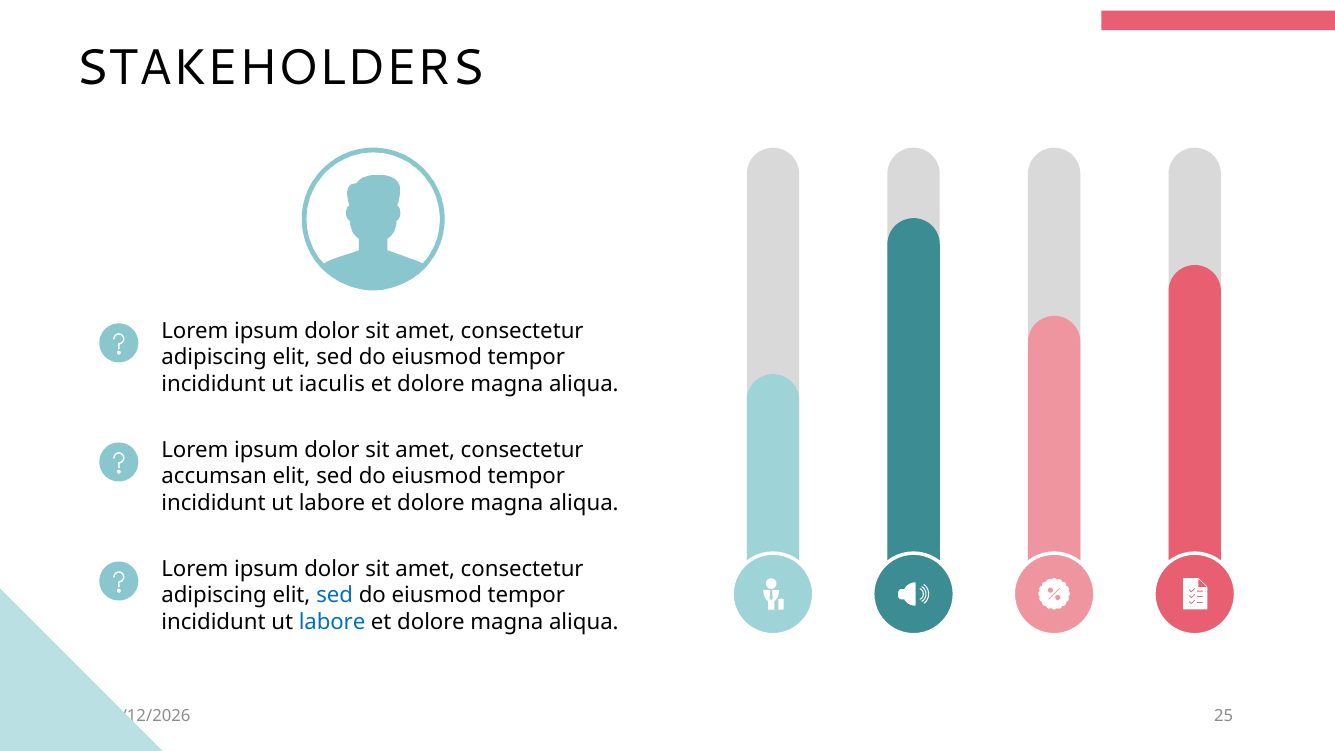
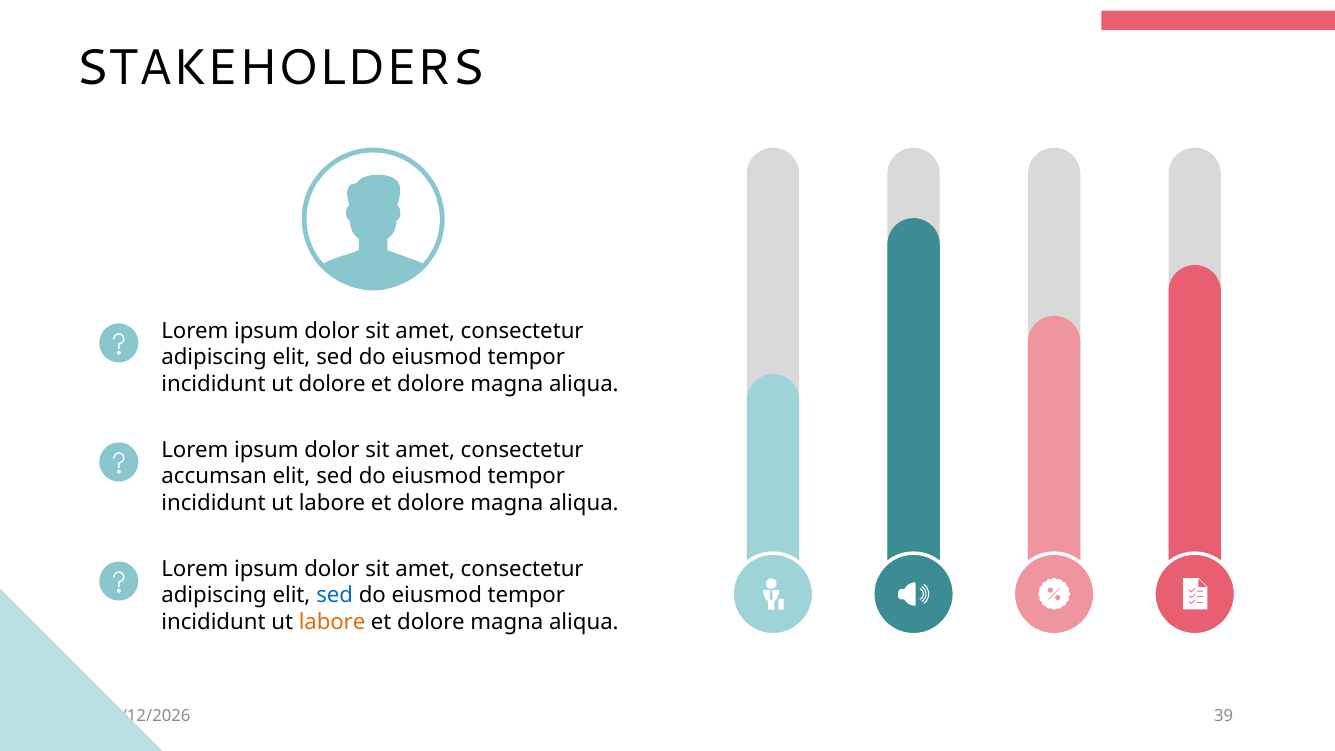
ut iaculis: iaculis -> dolore (332, 384)
labore colour: blue -> orange (332, 622)
25: 25 -> 39 (1224, 716)
